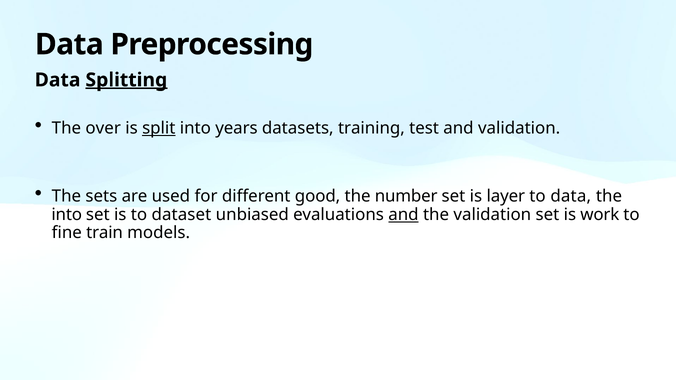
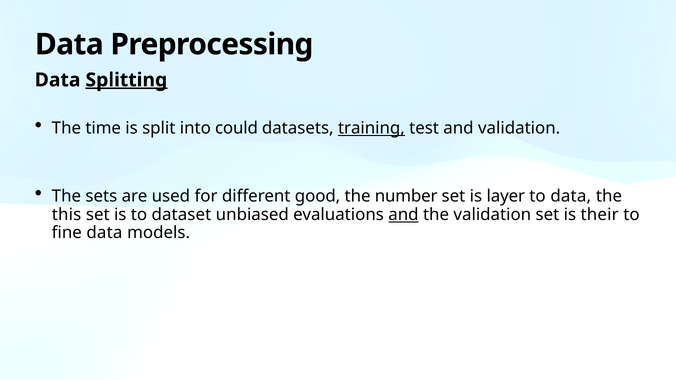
over: over -> time (103, 128)
split underline: present -> none (159, 128)
years: years -> could (236, 128)
training underline: none -> present (371, 128)
into: into -> this (67, 215)
work: work -> their (600, 215)
fine train: train -> data (104, 233)
